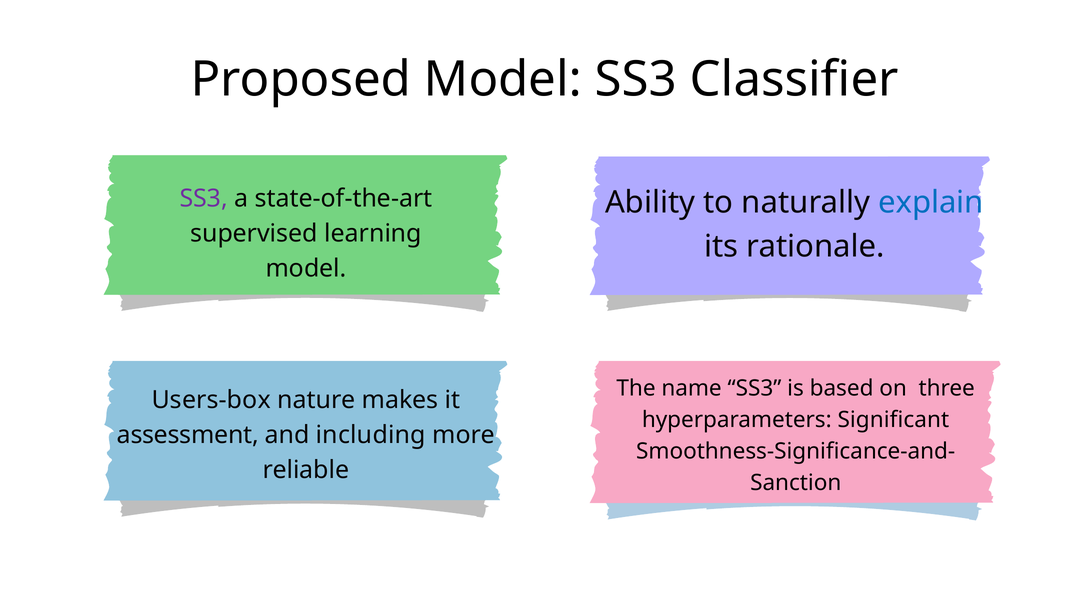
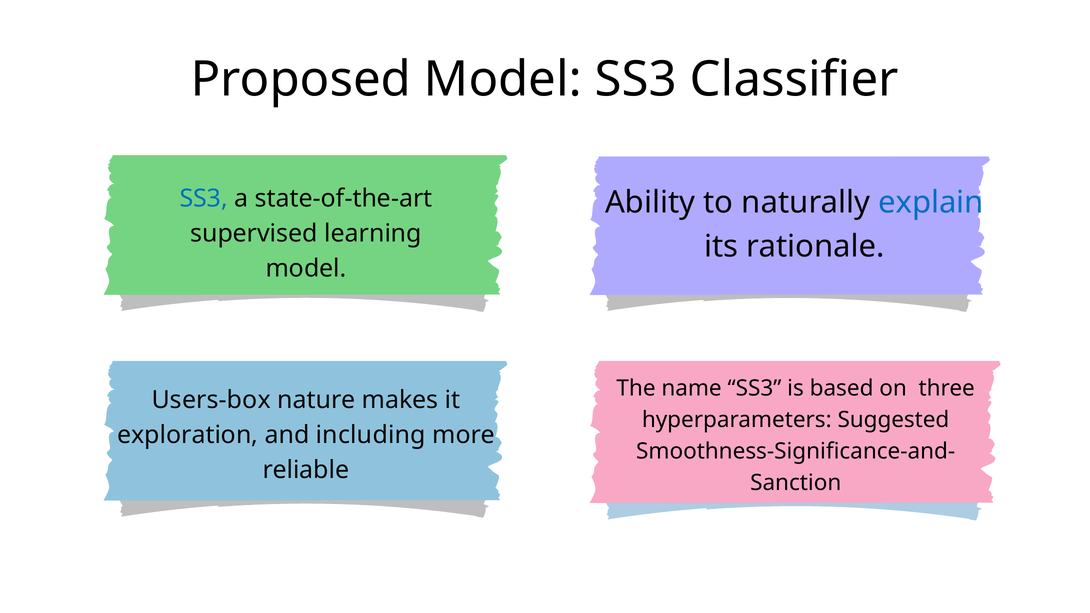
SS3 colour: purple -> blue (204, 198)
Significant: Significant -> Suggested (893, 420)
assessment: assessment -> exploration (188, 435)
